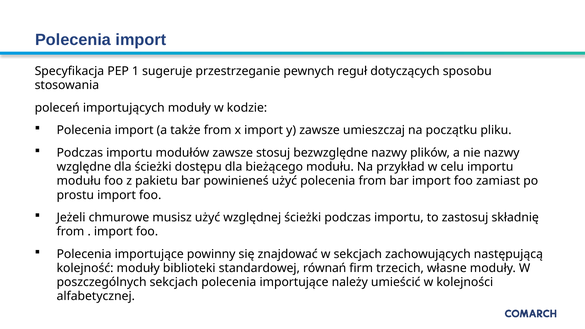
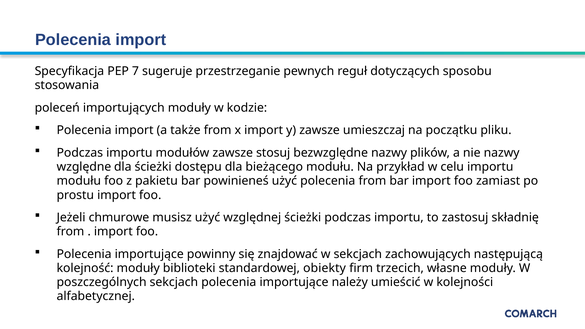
1: 1 -> 7 (135, 71)
równań: równań -> obiekty (325, 268)
